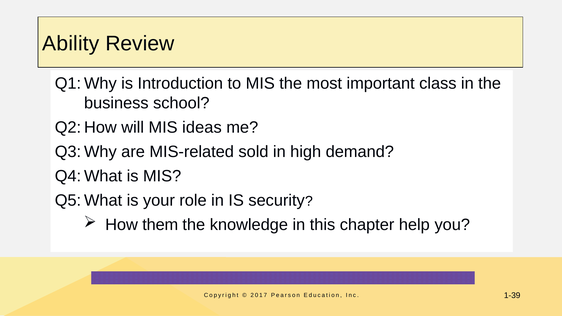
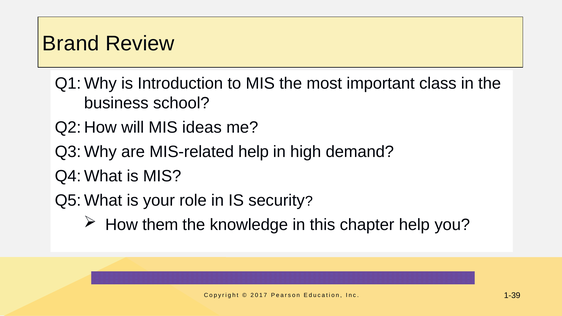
Ability: Ability -> Brand (71, 44)
MIS-related sold: sold -> help (254, 152)
